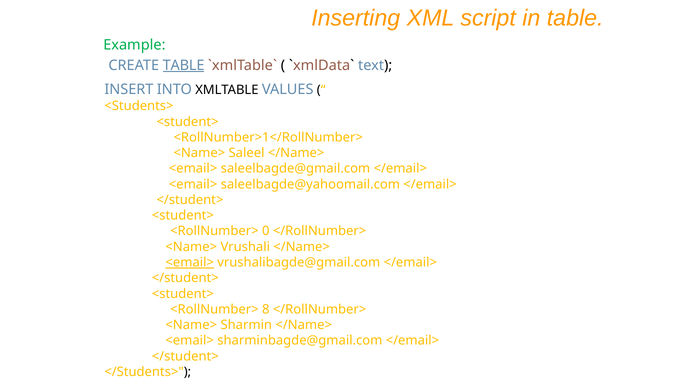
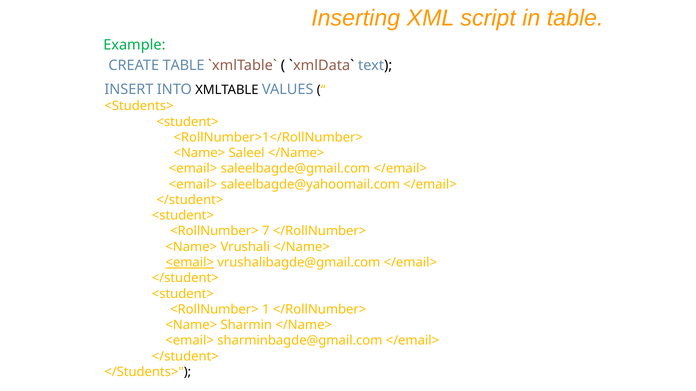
TABLE underline: present -> none (184, 65)
0: 0 -> 7 (266, 231)
8: 8 -> 1 (266, 310)
